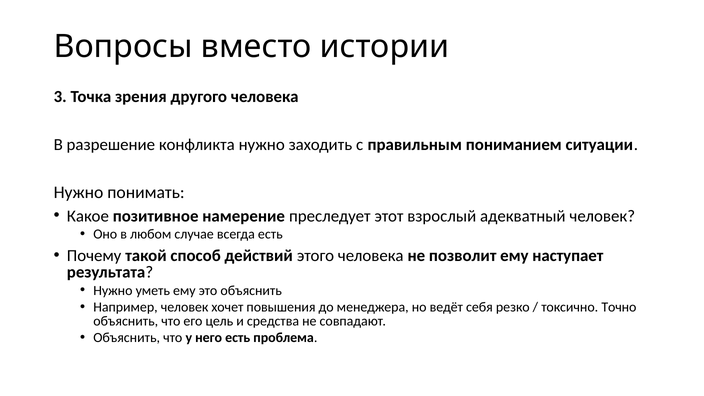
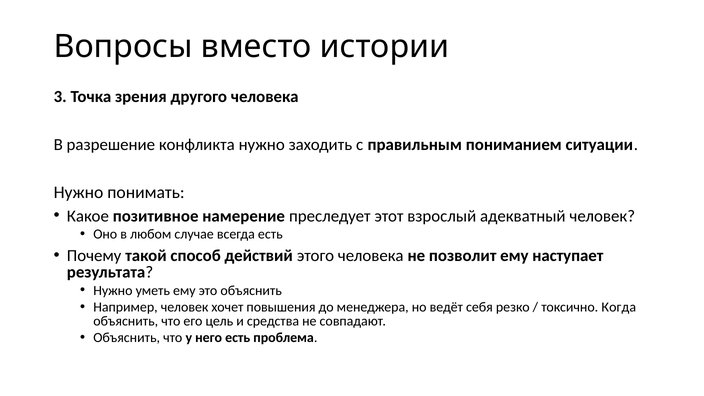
Точно: Точно -> Когда (619, 307)
